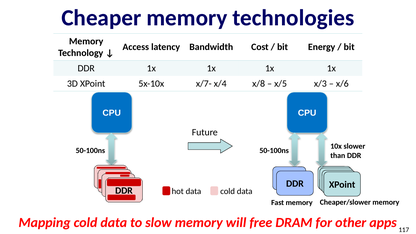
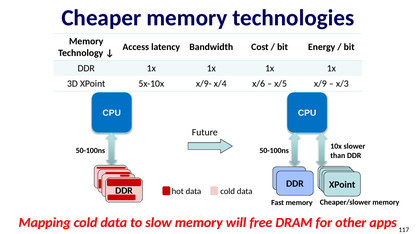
x/7-: x/7- -> x/9- (204, 84)
x/8: x/8 -> x/6 (259, 84)
x/3: x/3 -> x/9 (320, 84)
x/6: x/6 -> x/3 (342, 84)
